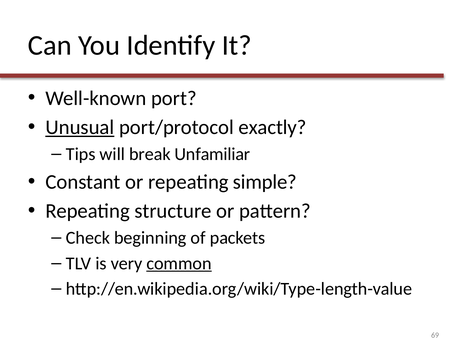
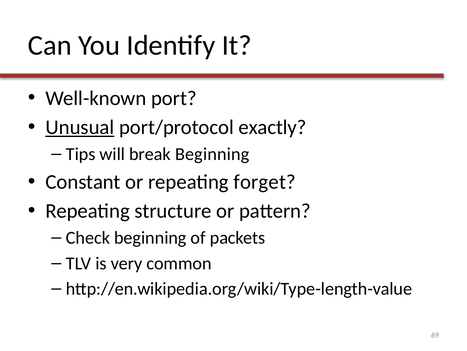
break Unfamiliar: Unfamiliar -> Beginning (212, 154)
simple: simple -> forget (265, 182)
common underline: present -> none (179, 263)
